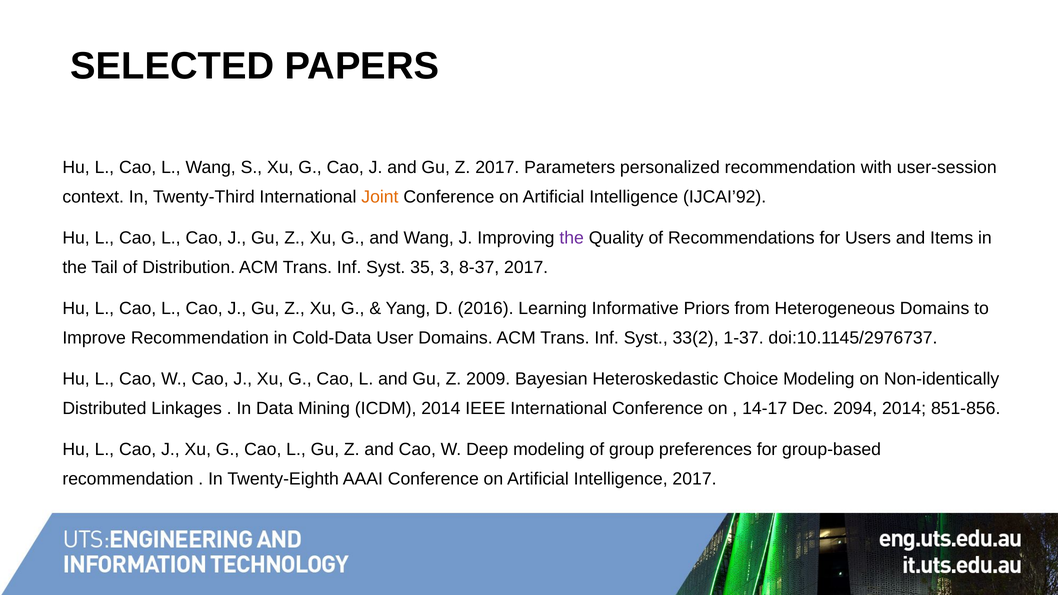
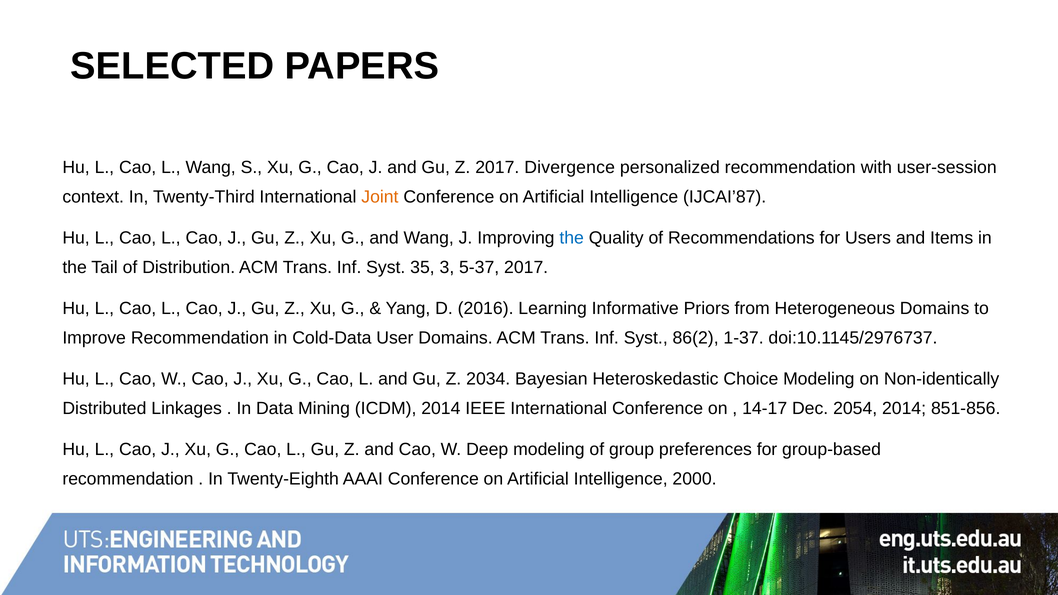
Parameters: Parameters -> Divergence (570, 168)
IJCAI’92: IJCAI’92 -> IJCAI’87 (725, 197)
the colour: purple -> blue (572, 238)
8-37: 8-37 -> 5-37 (479, 268)
33(2: 33(2 -> 86(2 (696, 338)
2009: 2009 -> 2034 (488, 379)
2094: 2094 -> 2054 (855, 409)
Intelligence 2017: 2017 -> 2000 (695, 479)
